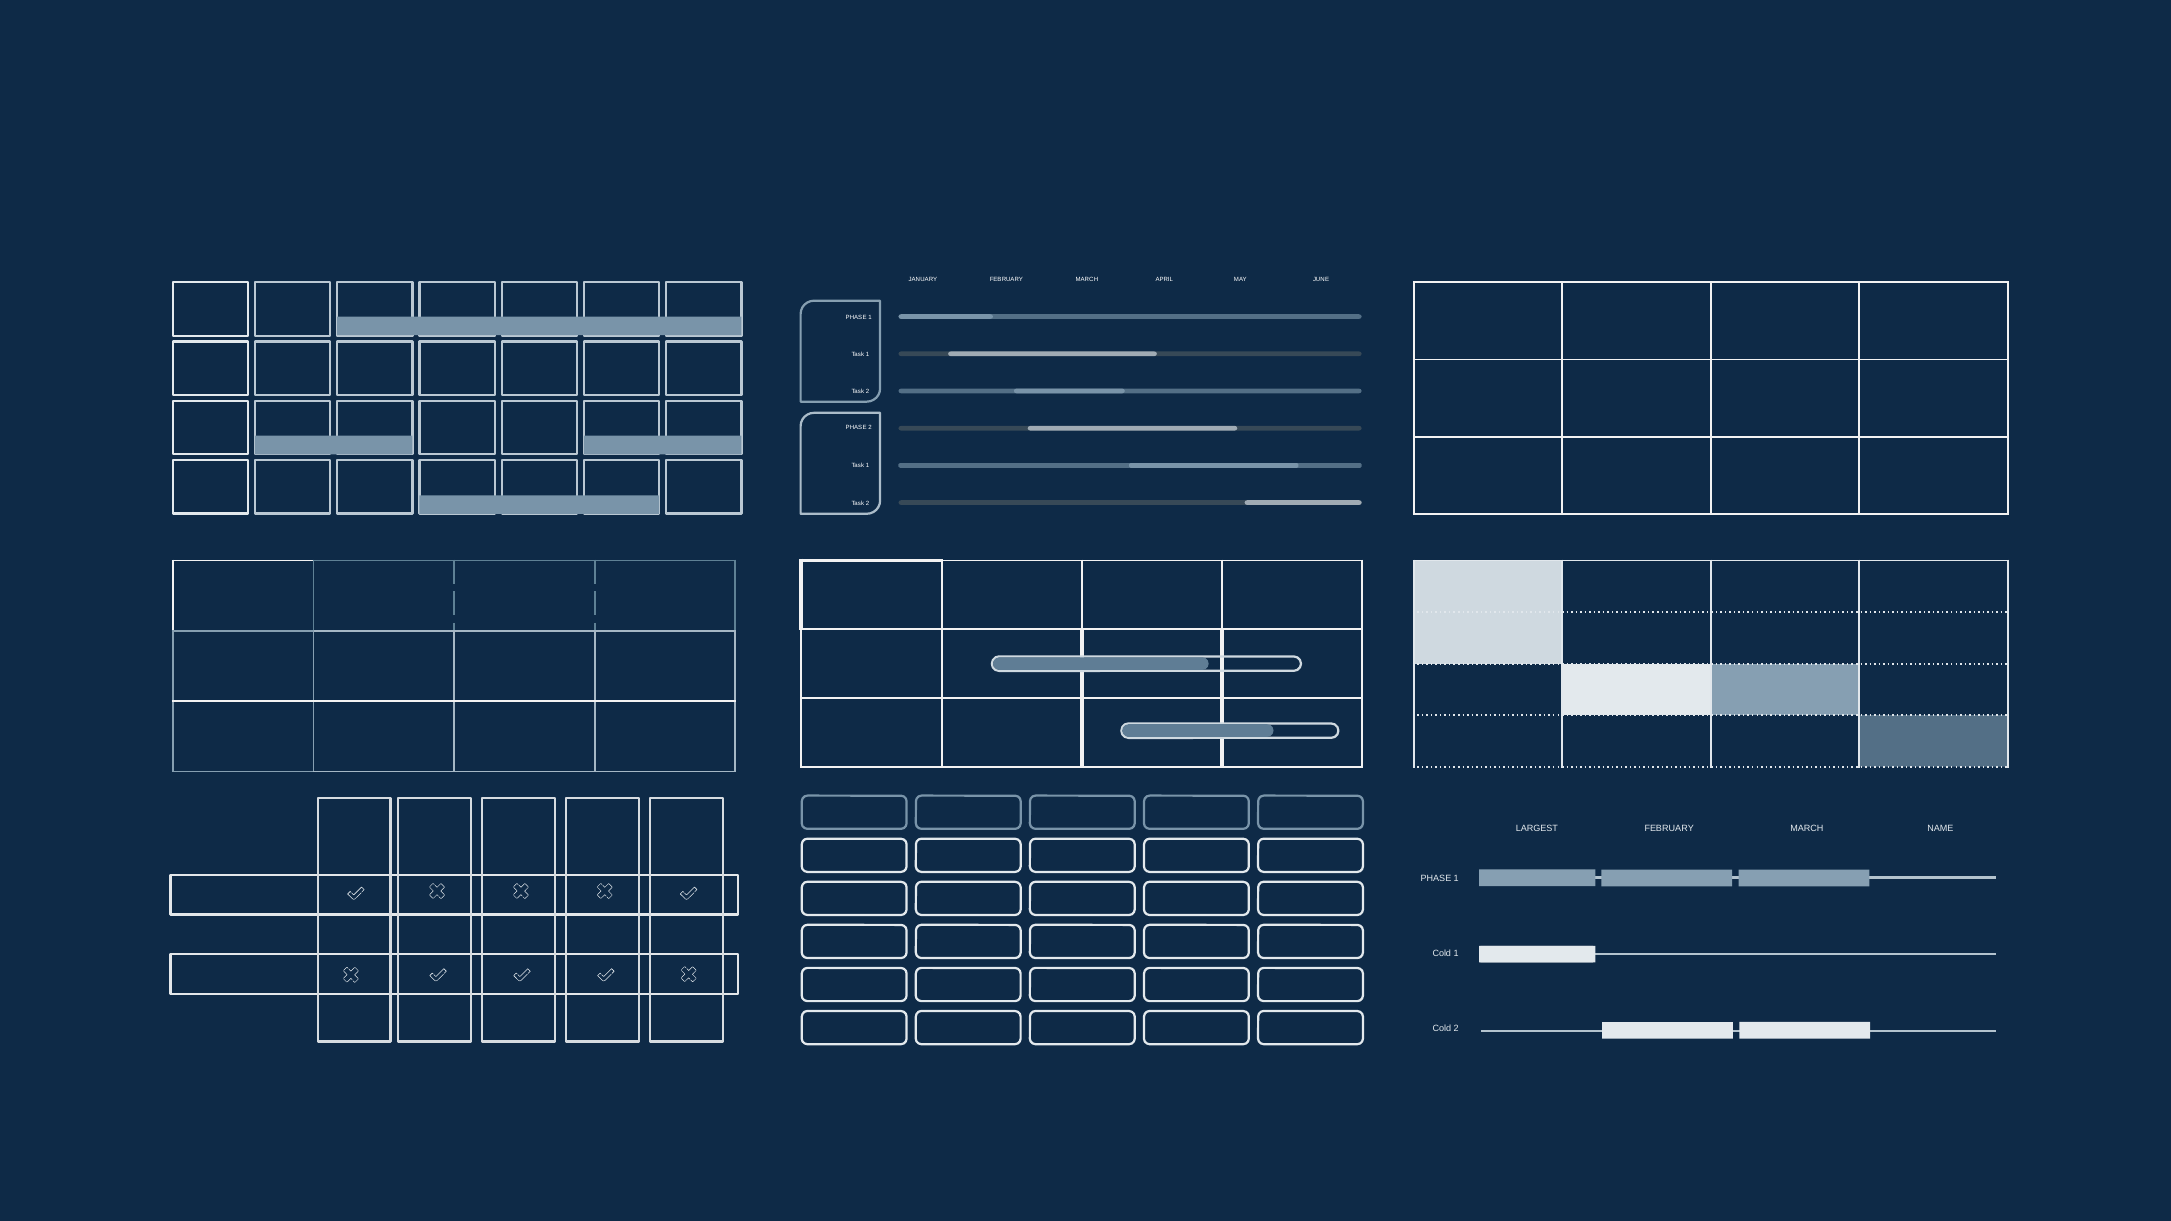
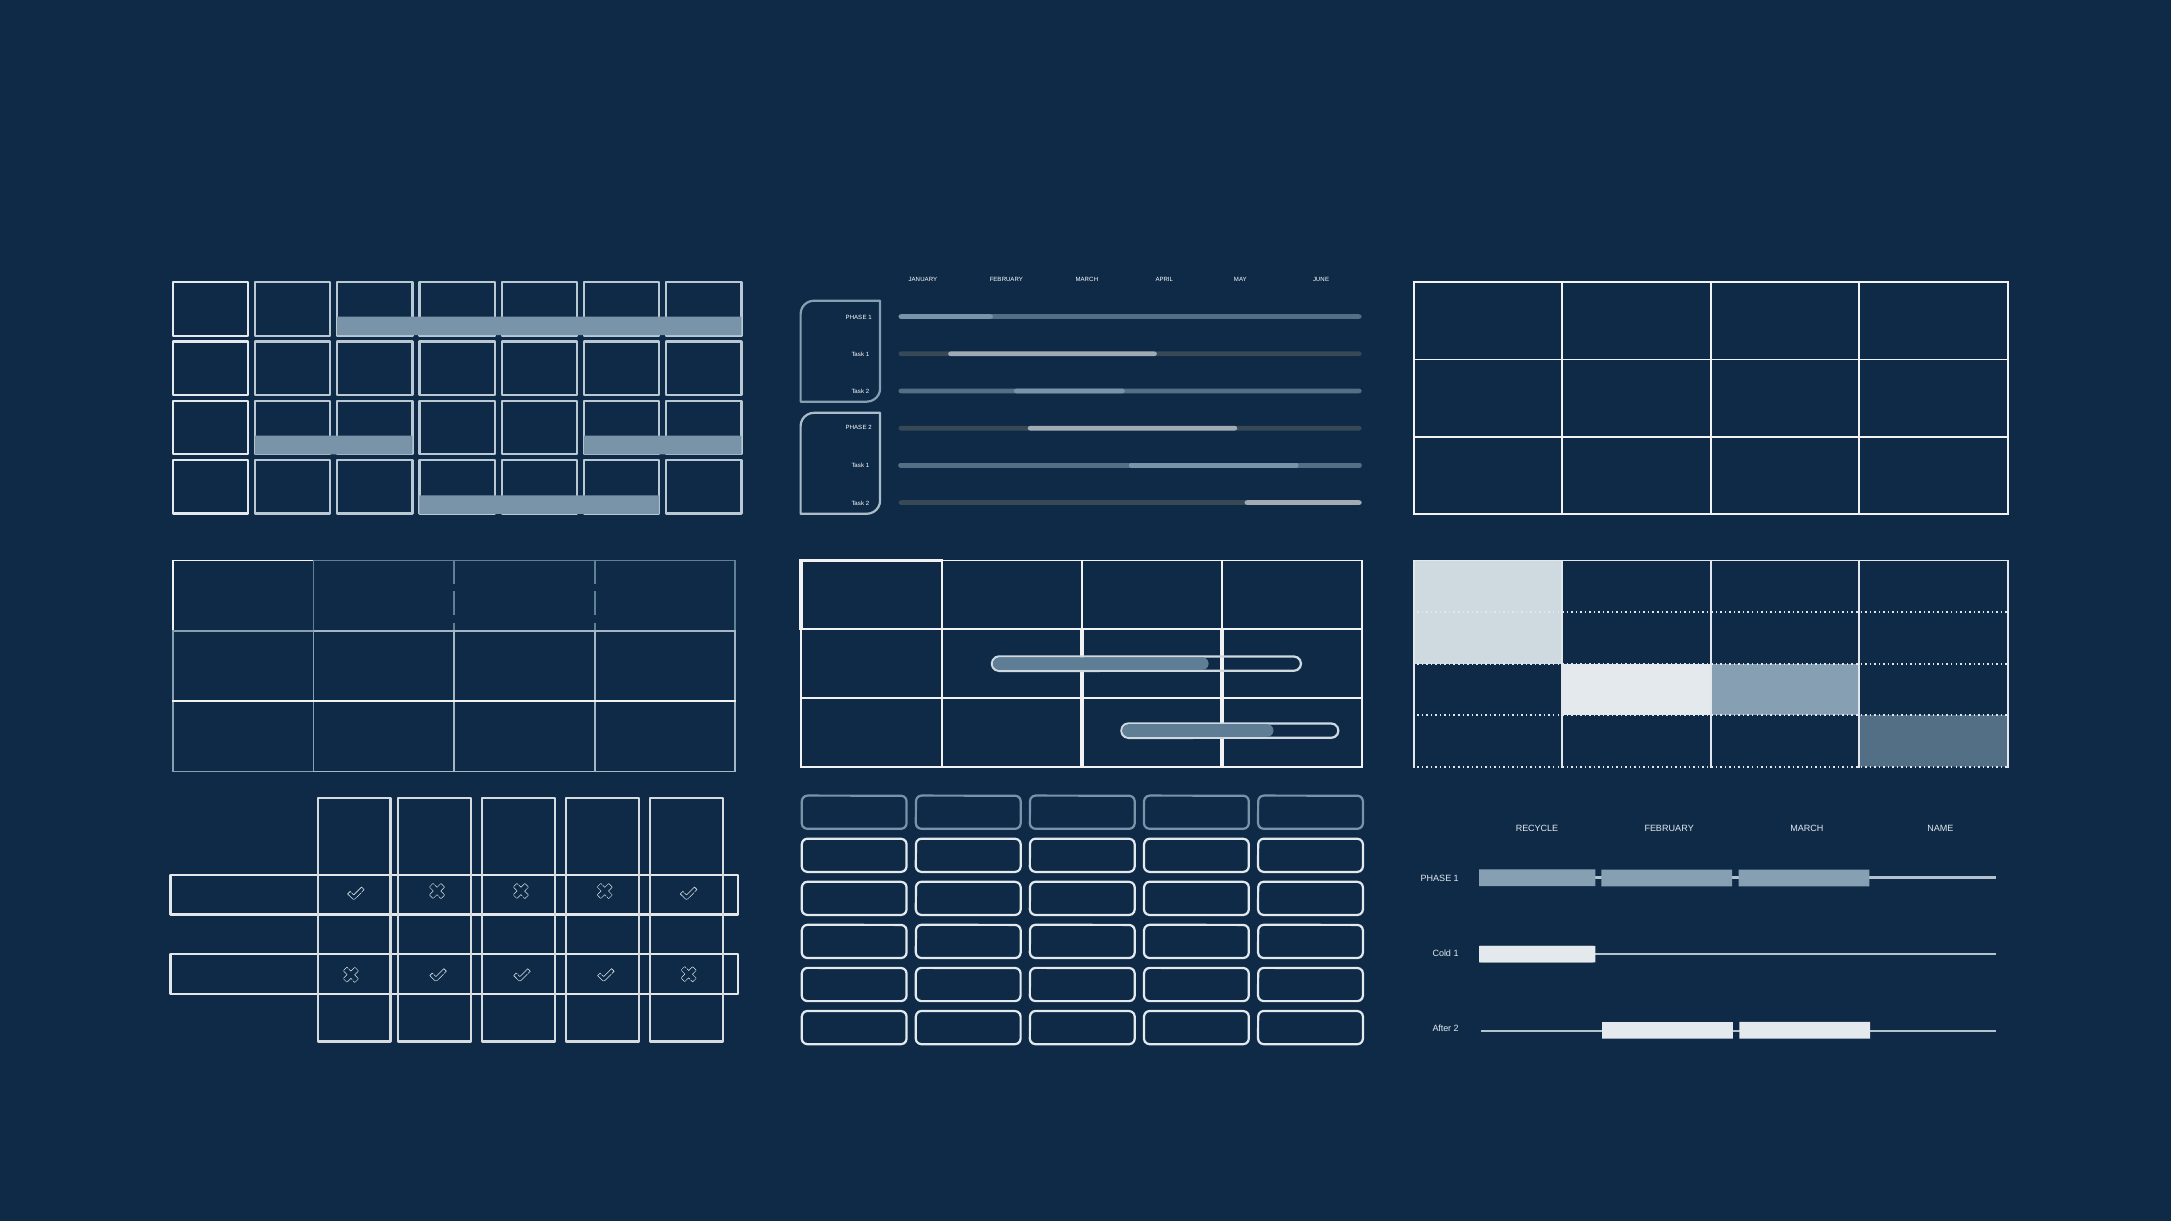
LARGEST: LARGEST -> RECYCLE (1537, 828)
Cold: Cold -> After (1442, 1028)
